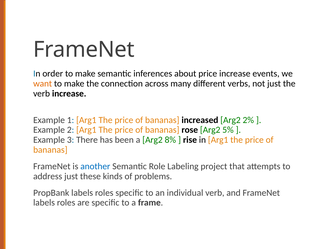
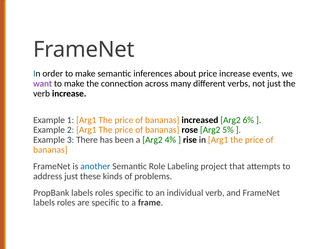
want colour: orange -> purple (43, 84)
2%: 2% -> 6% (248, 120)
8%: 8% -> 4% (170, 140)
